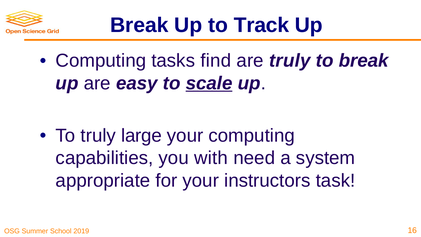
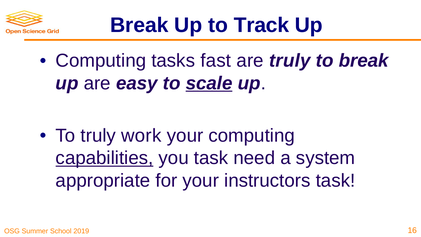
find: find -> fast (216, 61)
large: large -> work (141, 136)
capabilities underline: none -> present (105, 158)
you with: with -> task (211, 158)
